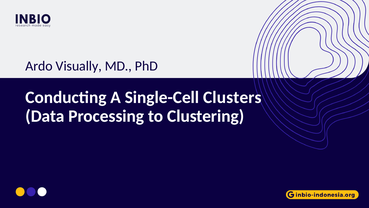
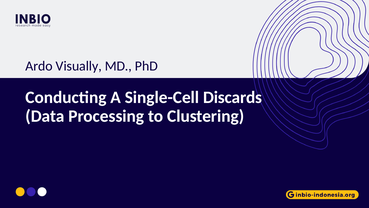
Clusters: Clusters -> Discards (233, 97)
